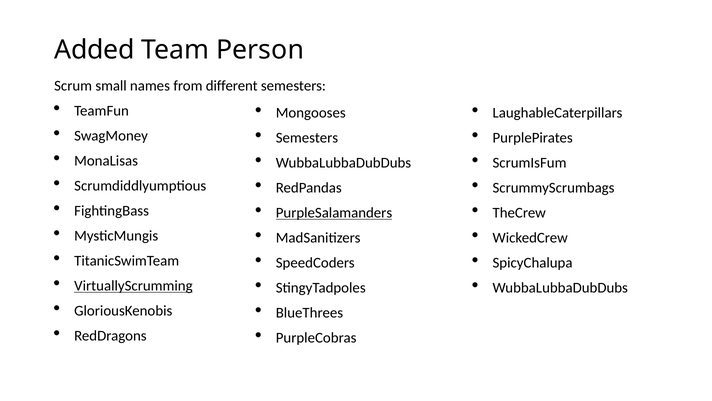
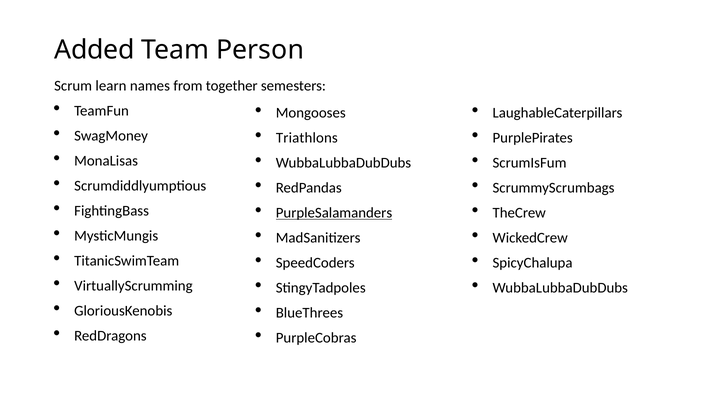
small: small -> learn (111, 86)
different: different -> together (232, 86)
Semesters: Semesters -> Triathlons (307, 138)
VirtuallyScrumming underline: present -> none (133, 286)
